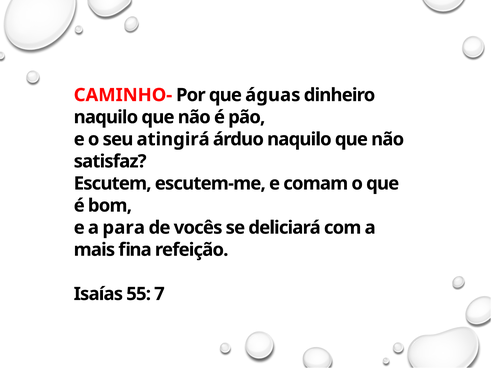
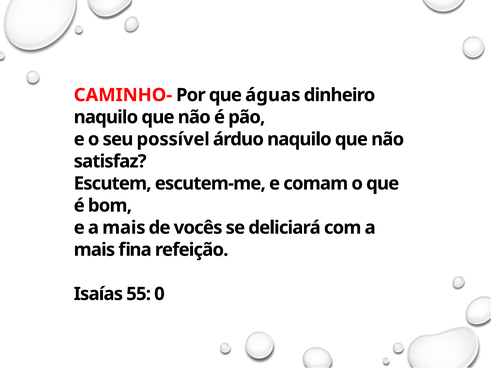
atingirá: atingirá -> possível (173, 139)
e a para: para -> mais (124, 228)
7: 7 -> 0 (159, 294)
